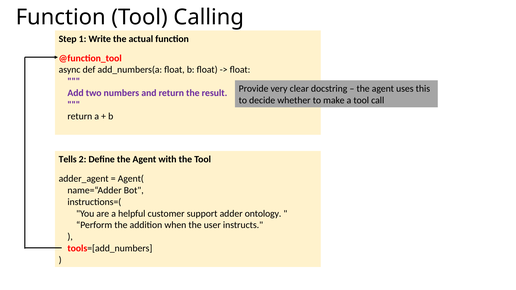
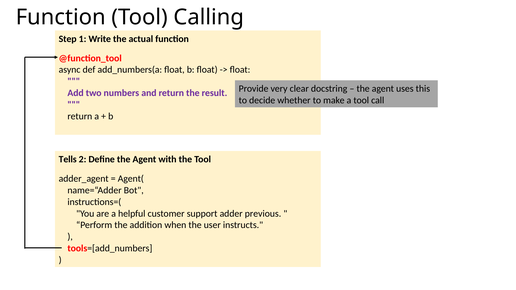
ontology: ontology -> previous (263, 214)
